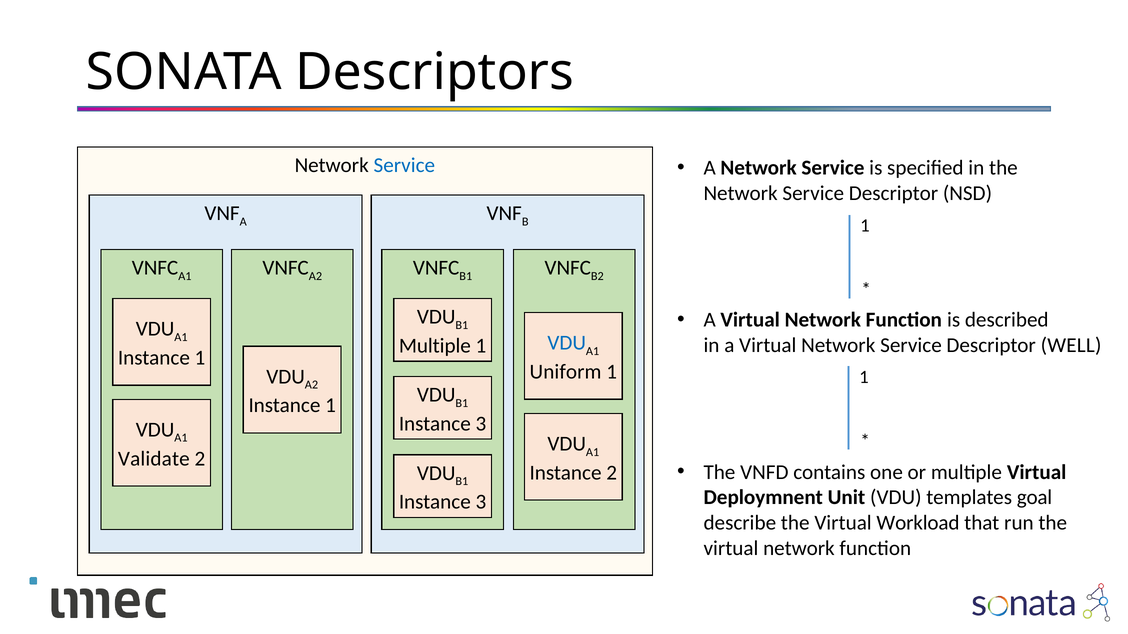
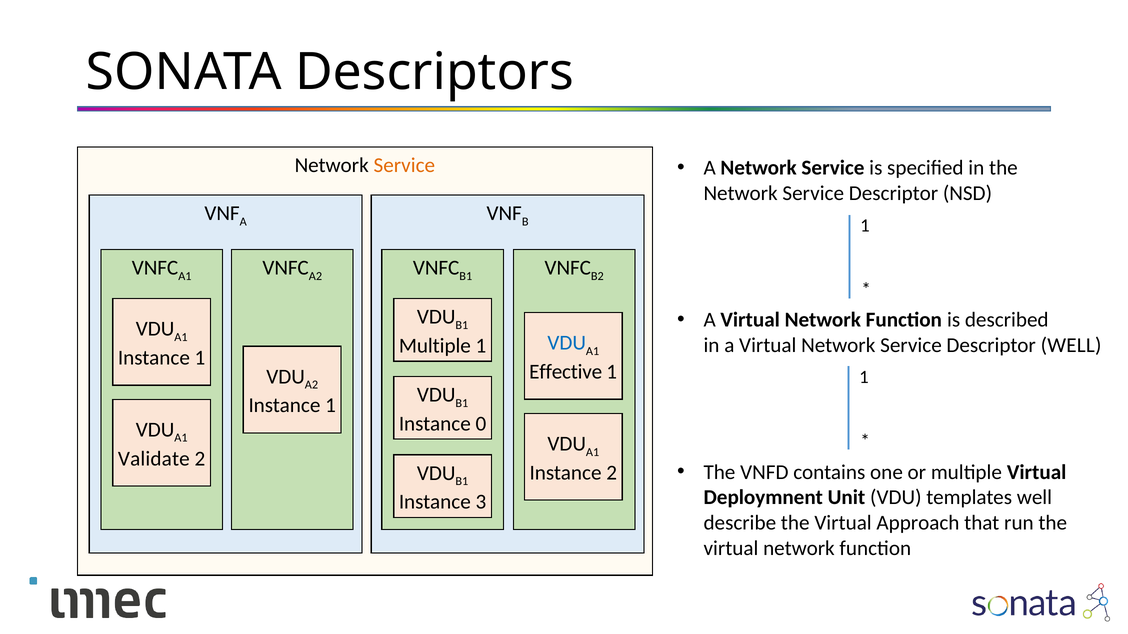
Service colour: blue -> orange (404, 166)
Uniform: Uniform -> Effective (566, 372)
3: 3 -> 0 (481, 424)
templates goal: goal -> well (1034, 498)
Workload: Workload -> Approach (918, 523)
